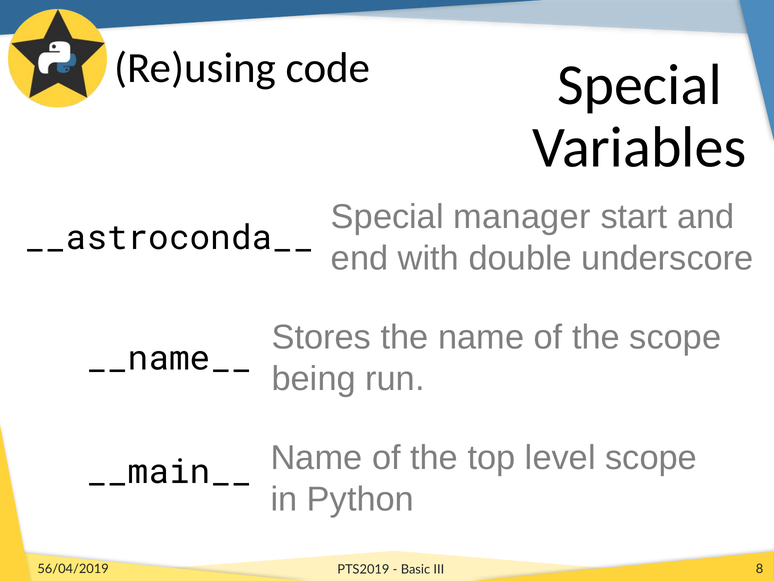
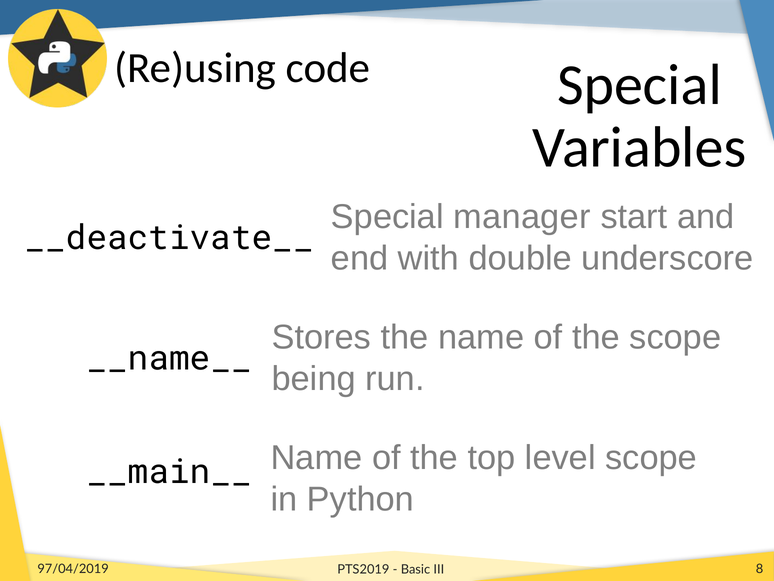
__astroconda__: __astroconda__ -> __deactivate__ (169, 238)
56/04/2019: 56/04/2019 -> 97/04/2019 (73, 568)
